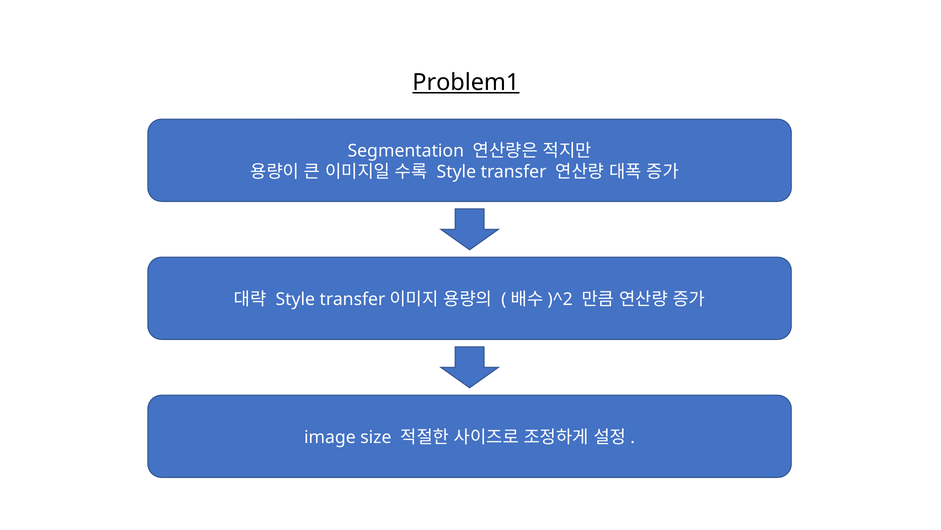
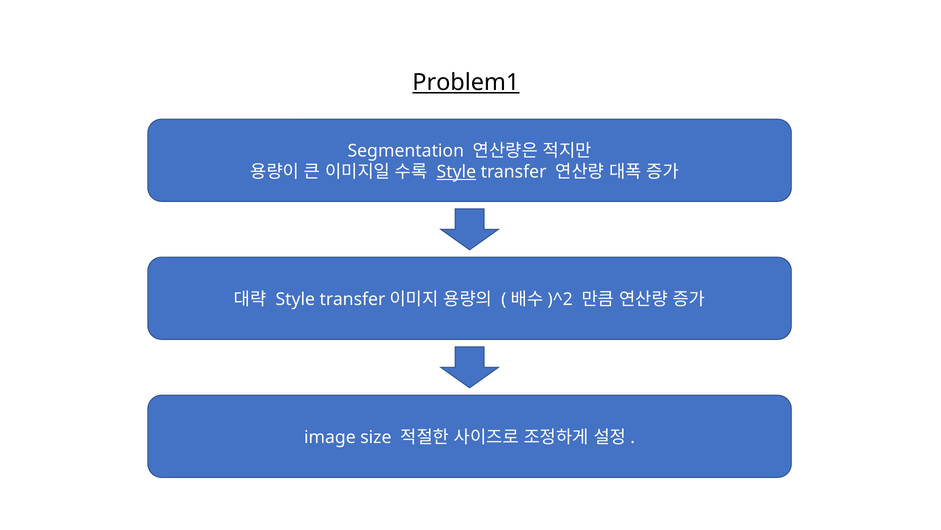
Style underline: none -> present (456, 172)
